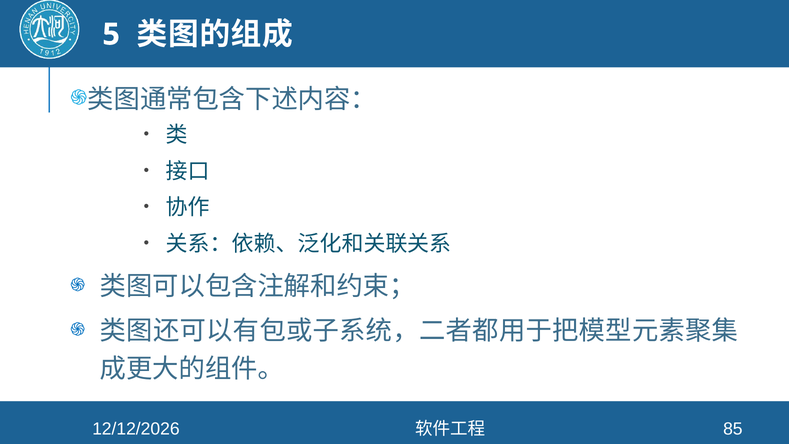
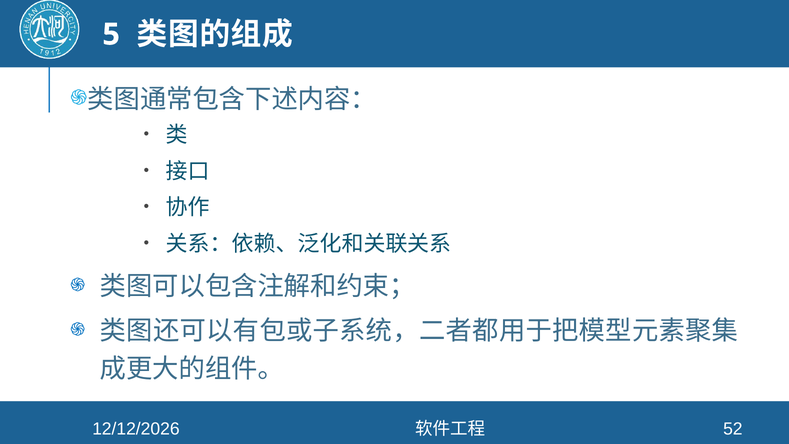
85: 85 -> 52 (733, 429)
